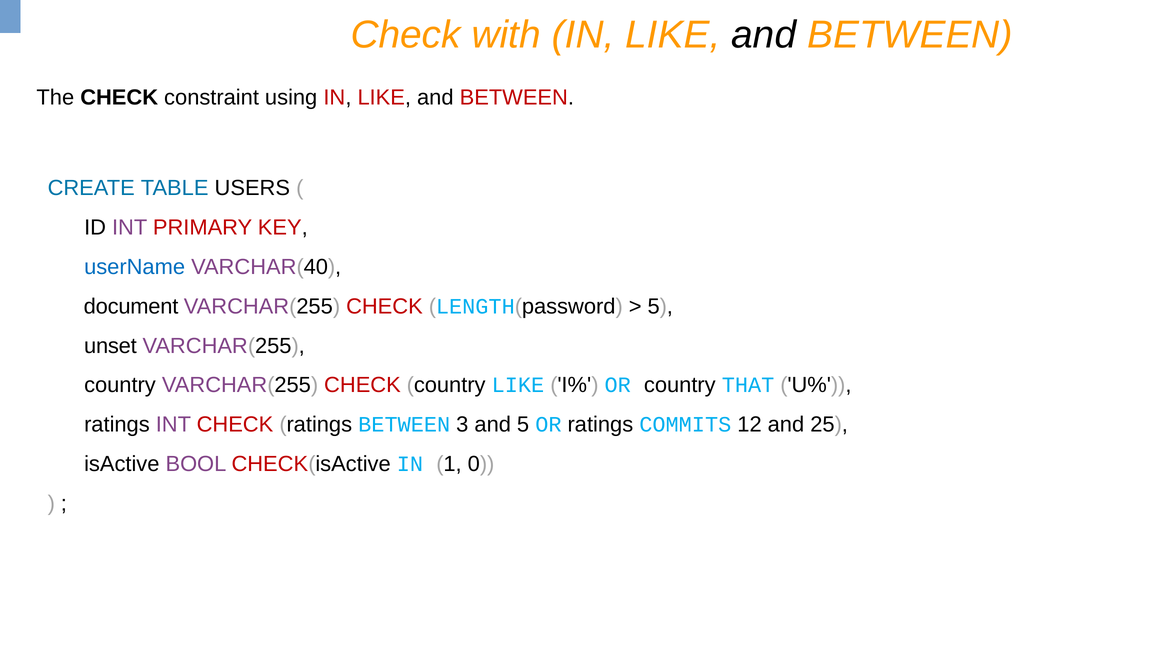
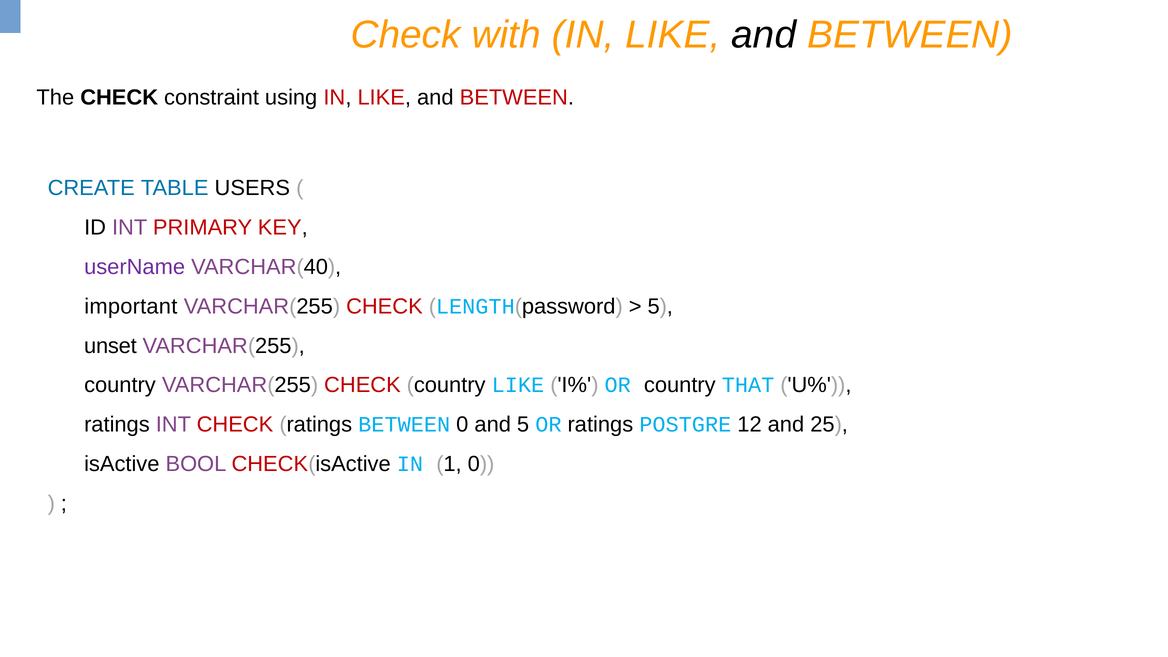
userName colour: blue -> purple (135, 267)
document: document -> important (131, 306)
BETWEEN 3: 3 -> 0 (462, 425)
COMMITS: COMMITS -> POSTGRE (685, 425)
